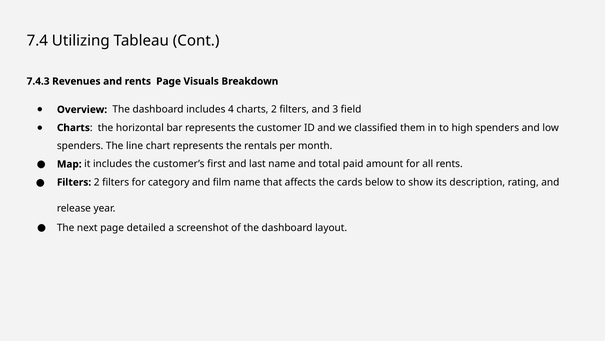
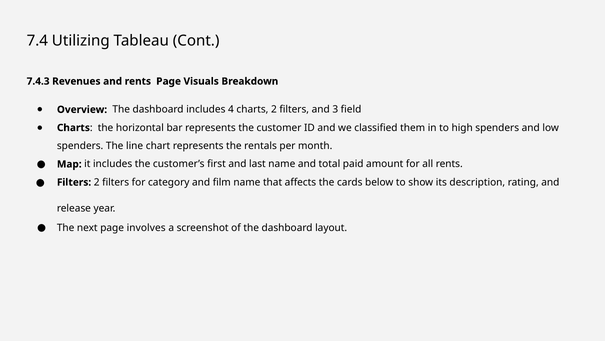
detailed: detailed -> involves (146, 227)
